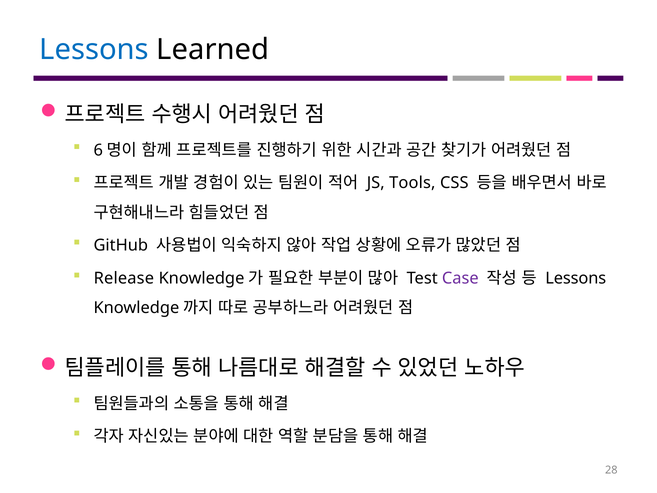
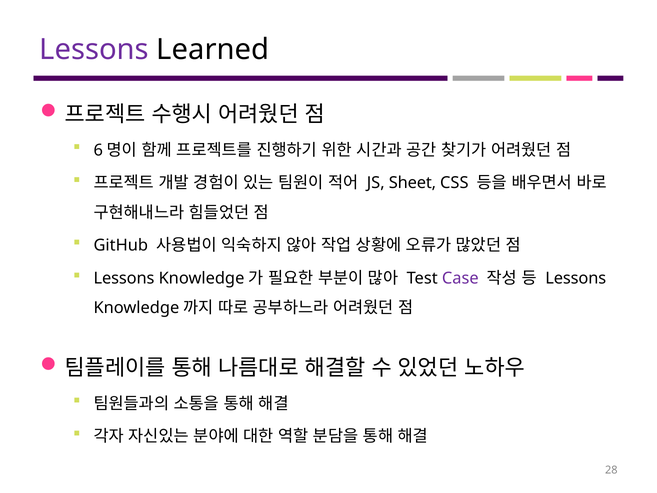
Lessons colour: blue -> purple (94, 50)
Tools: Tools -> Sheet (412, 183)
Release: Release -> Lessons (124, 278)
